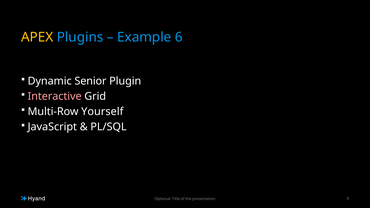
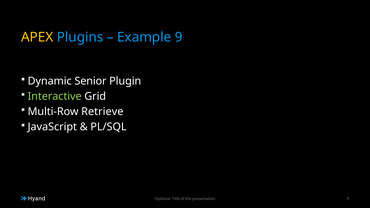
Example 6: 6 -> 9 (179, 37)
Interactive colour: pink -> light green (55, 96)
Yourself: Yourself -> Retrieve (102, 112)
